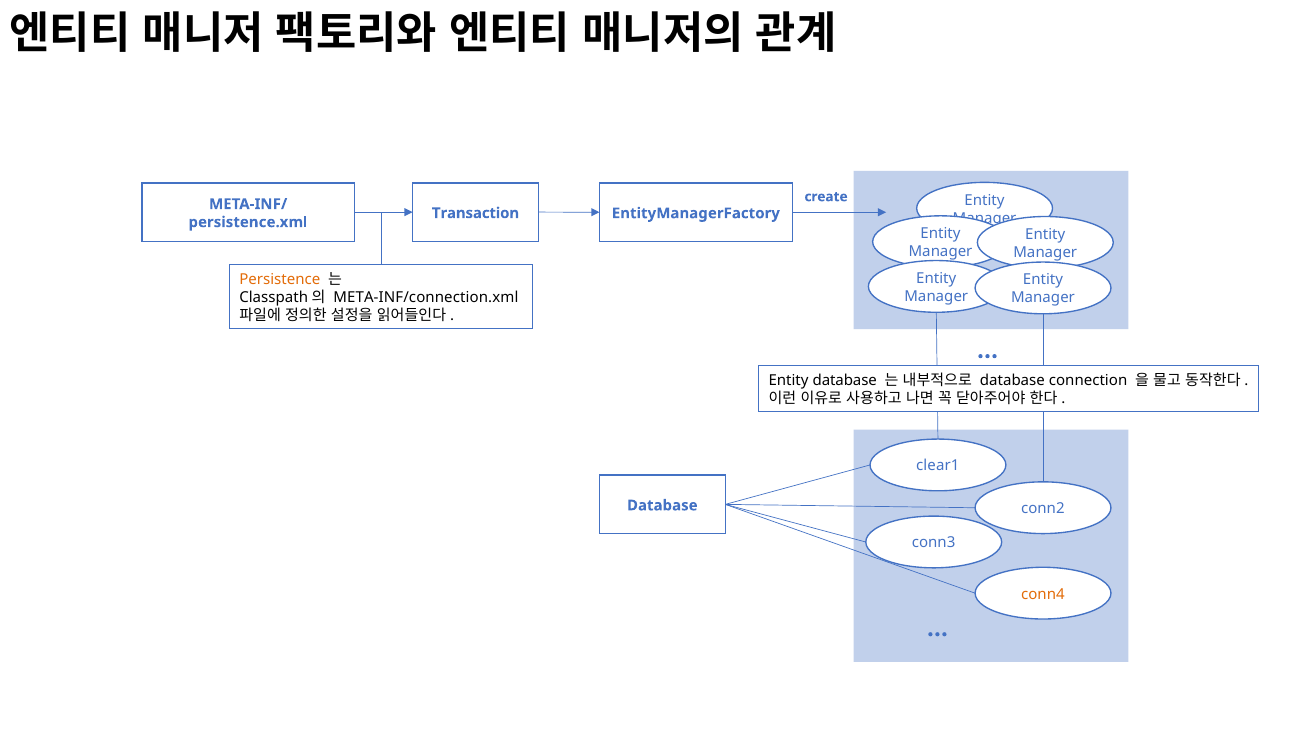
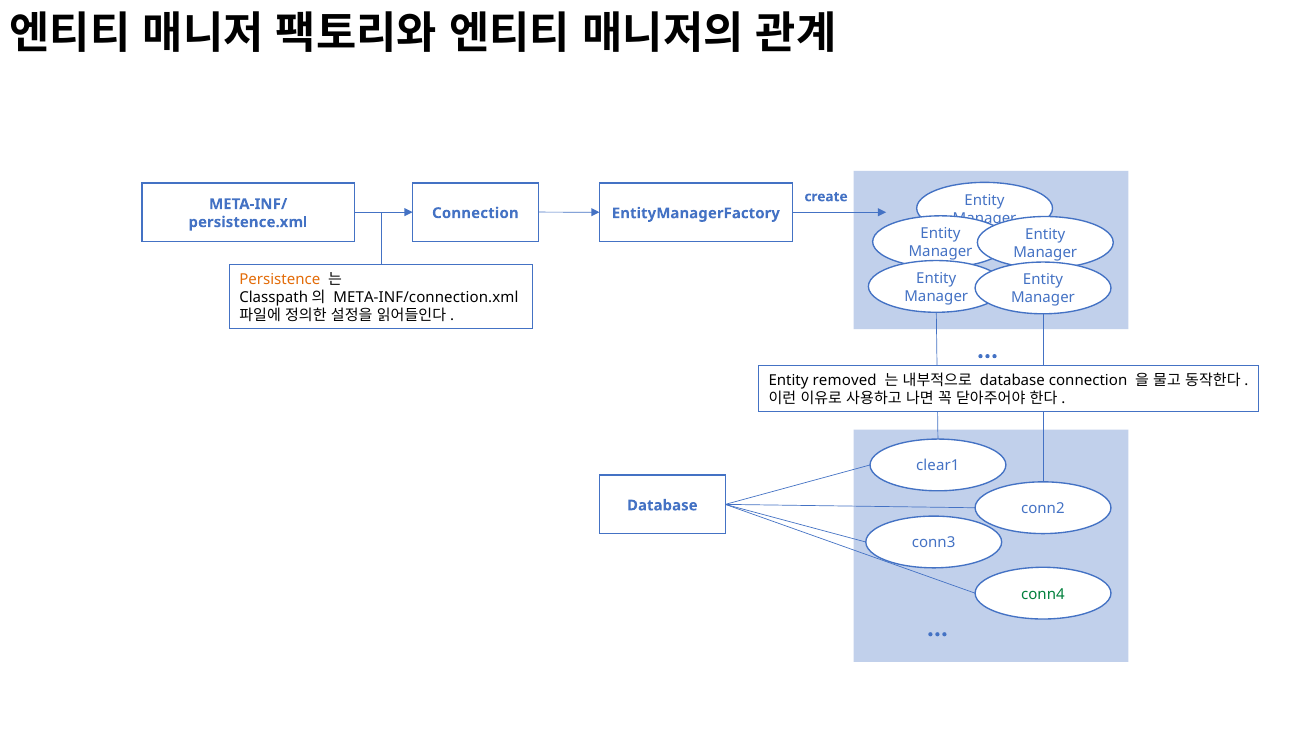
Transaction: Transaction -> Connection (475, 213)
Entity database: database -> removed (845, 380)
conn4 colour: orange -> green (1043, 594)
